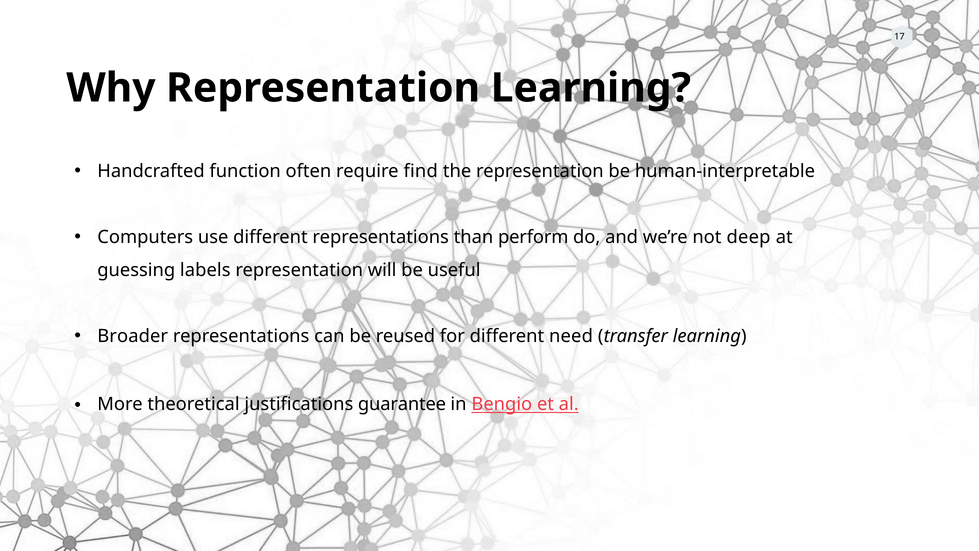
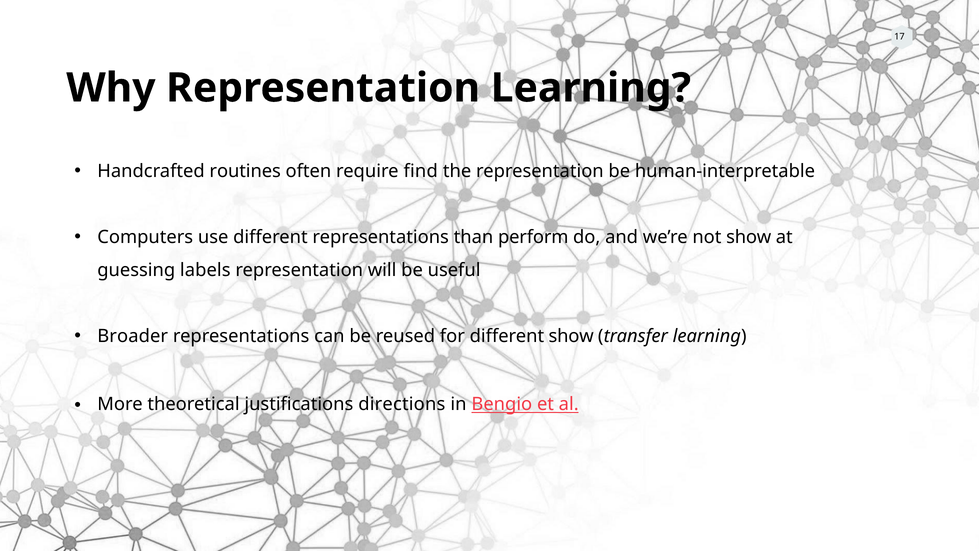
function: function -> routines (245, 171)
not deep: deep -> show (749, 237)
different need: need -> show (571, 336)
guarantee: guarantee -> directions (402, 404)
